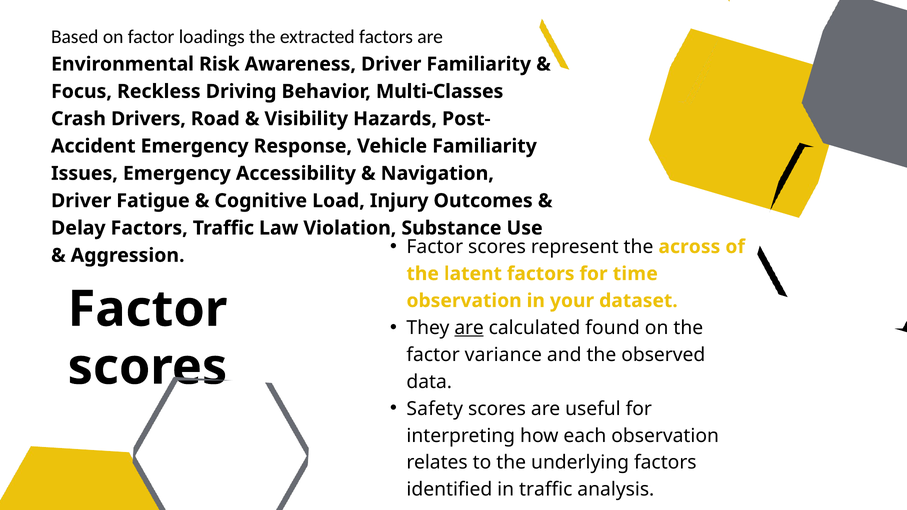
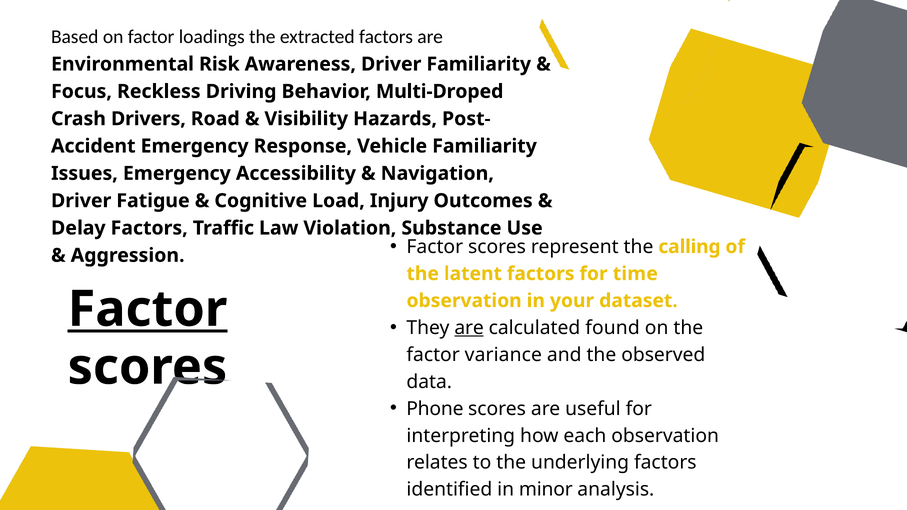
Multi-Classes: Multi-Classes -> Multi-Droped (440, 91)
across: across -> calling (689, 247)
Factor underline: none -> present (148, 309)
Safety: Safety -> Phone (435, 409)
in traffic: traffic -> minor (546, 490)
